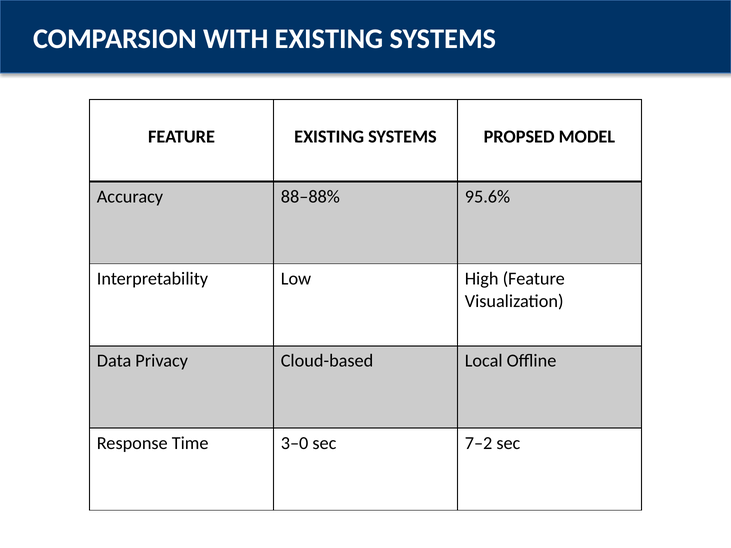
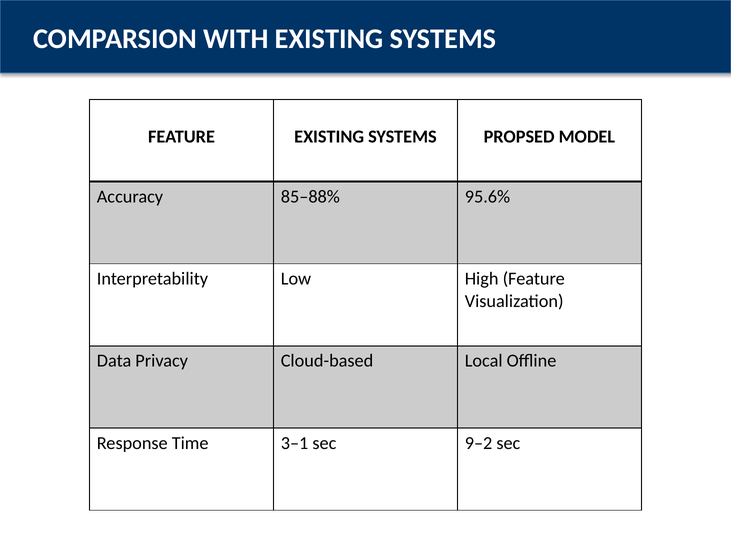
88–88%: 88–88% -> 85–88% (310, 197)
3–0: 3–0 -> 3–1 (295, 443)
7–2: 7–2 -> 9–2 (479, 443)
